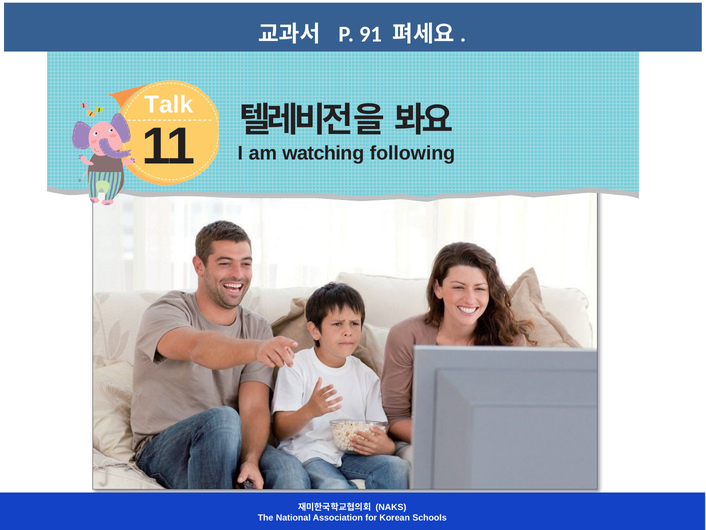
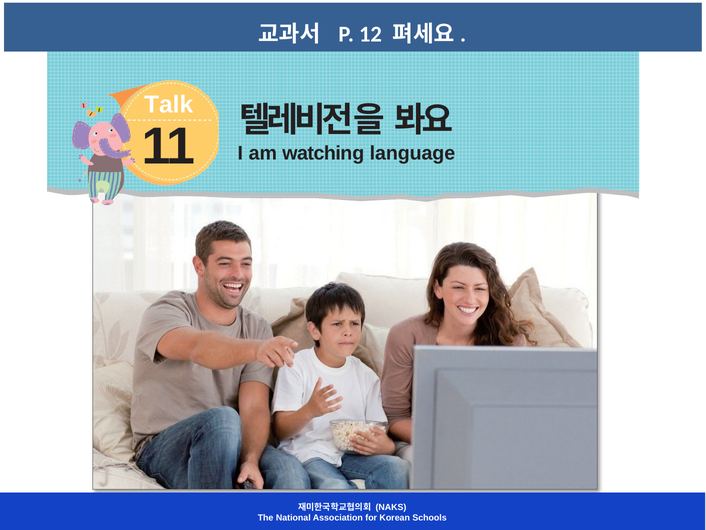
91: 91 -> 12 (370, 34)
following: following -> language (412, 153)
